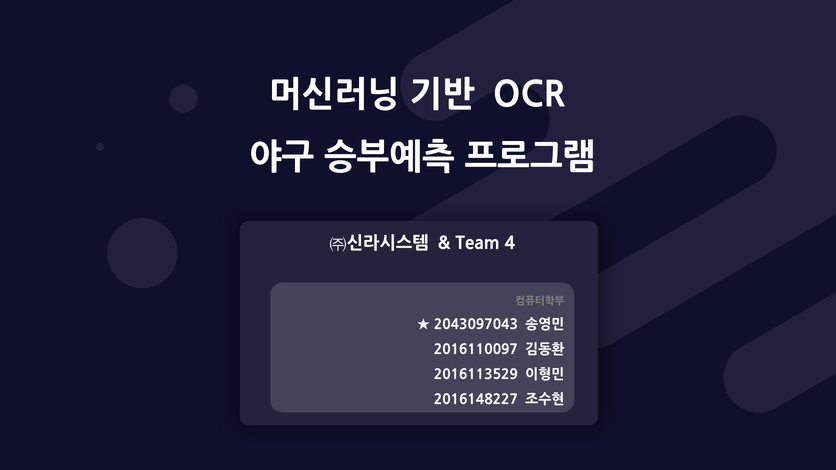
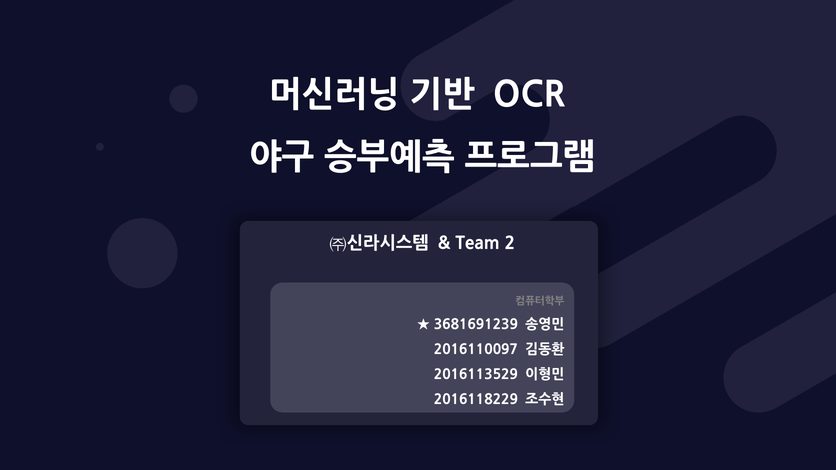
4: 4 -> 2 (510, 244)
2043097043: 2043097043 -> 3681691239 (476, 325)
2016148227: 2016148227 -> 2016118229 (476, 400)
